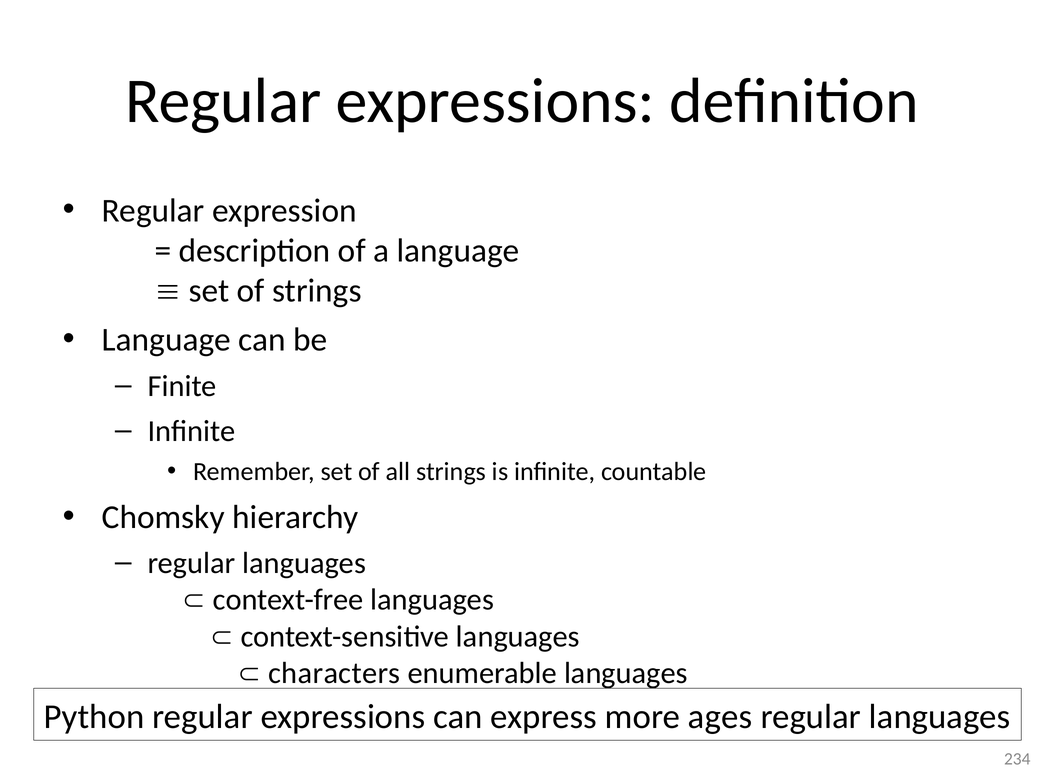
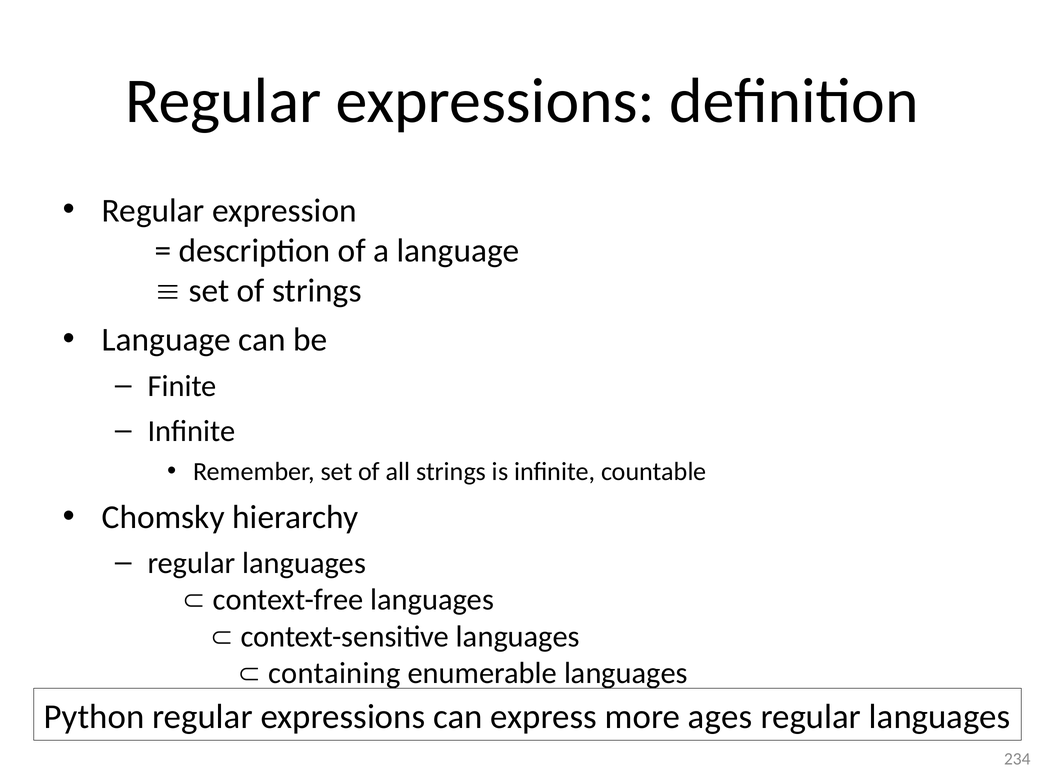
characters: characters -> containing (334, 673)
